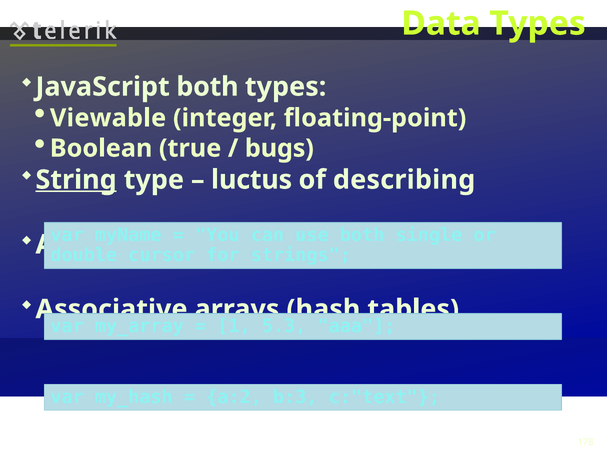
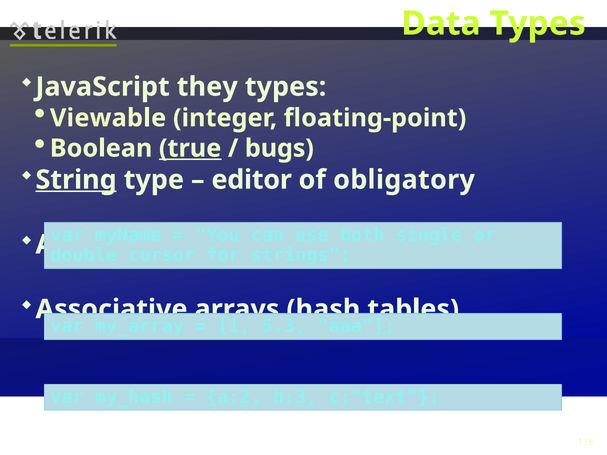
JavaScript both: both -> they (207, 87)
true underline: none -> present (190, 148)
luctus: luctus -> editor (252, 180)
describing: describing -> obligatory (404, 180)
